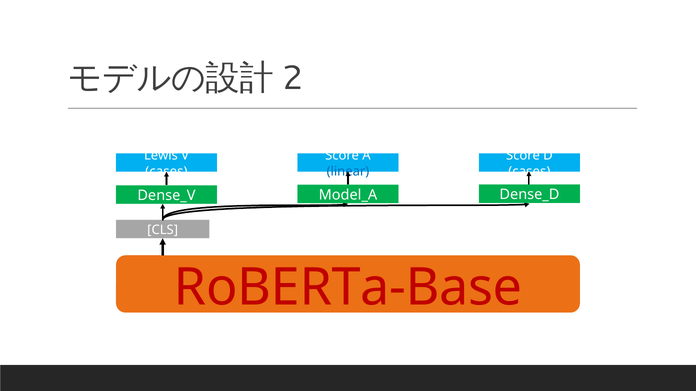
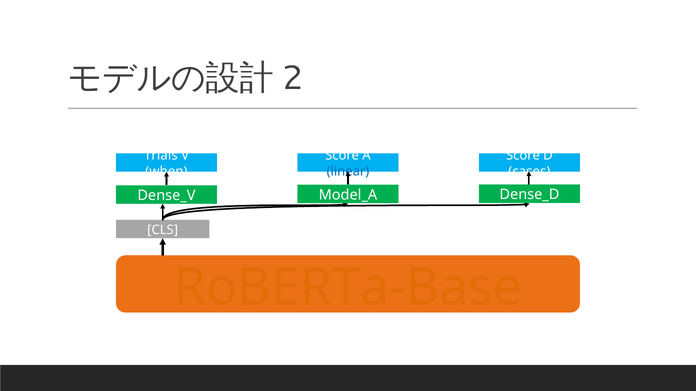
Lewis: Lewis -> Trials (161, 156)
cases: cases -> when (166, 171)
RoBERTa-Base colour: red -> orange (348, 288)
